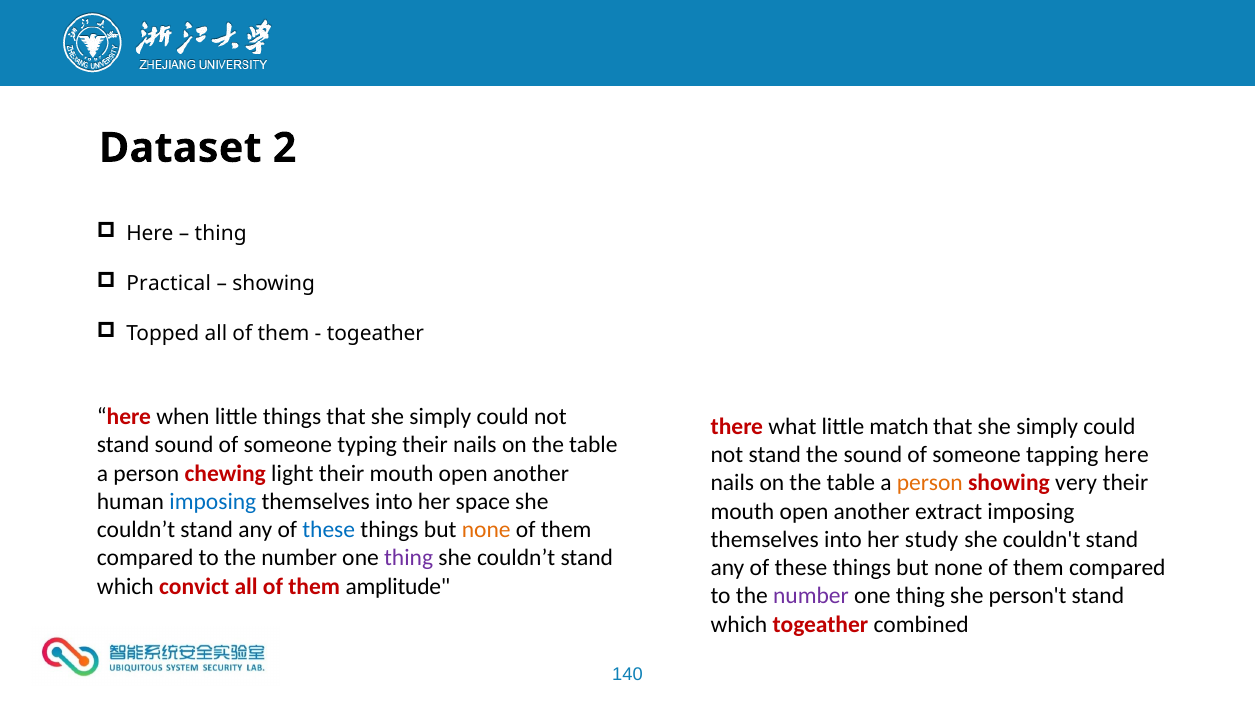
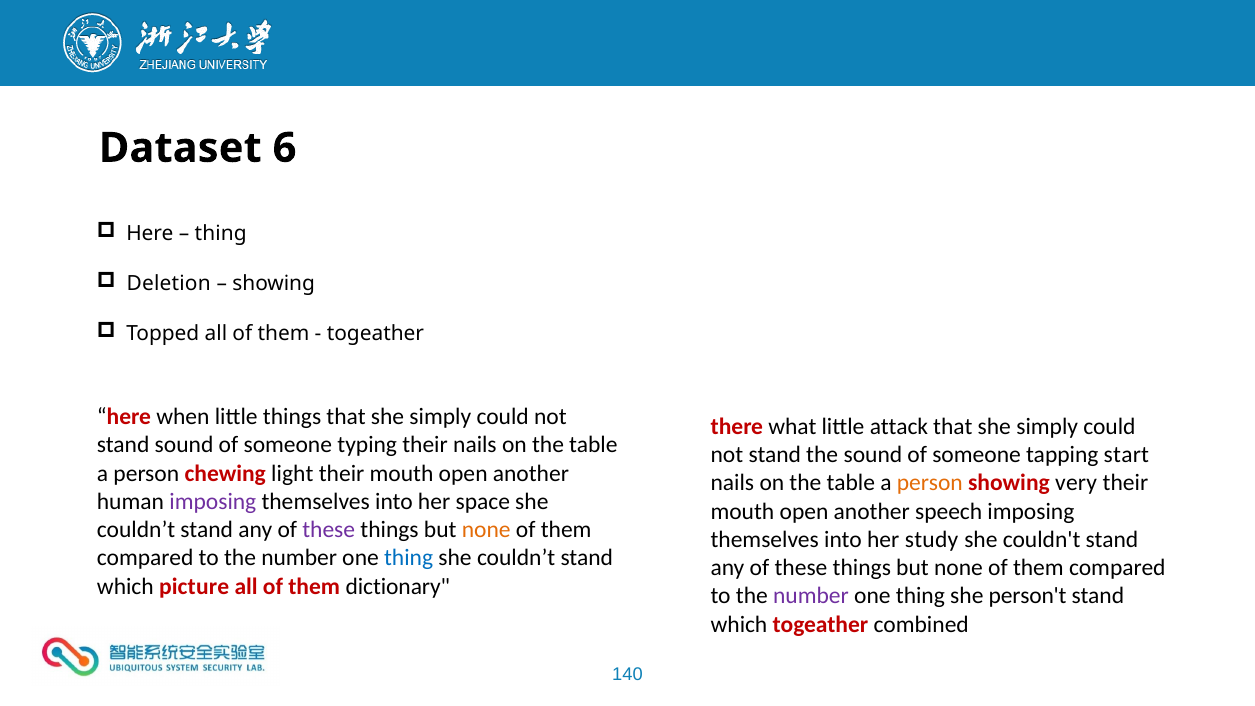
2: 2 -> 6 (285, 148)
Practical: Practical -> Deletion (169, 284)
match: match -> attack (899, 427)
tapping here: here -> start (1126, 455)
imposing colour: blue -> purple (213, 501)
extract: extract -> speech (949, 511)
these colour: blue -> purple (329, 530)
thing colour: purple -> blue (409, 558)
convict: convict -> picture (194, 586)
amplitude: amplitude -> dictionary (398, 586)
